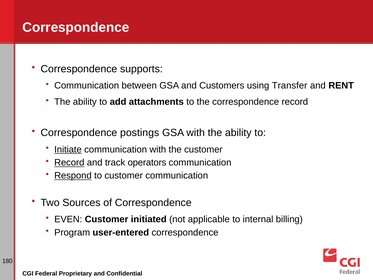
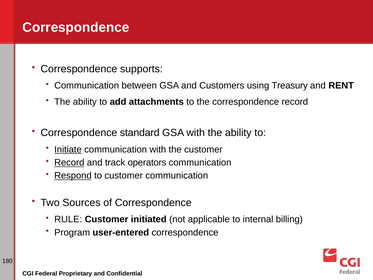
Transfer: Transfer -> Treasury (290, 86)
postings: postings -> standard (140, 133)
EVEN: EVEN -> RULE (68, 219)
